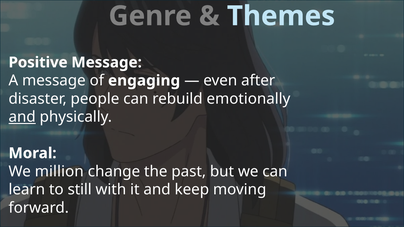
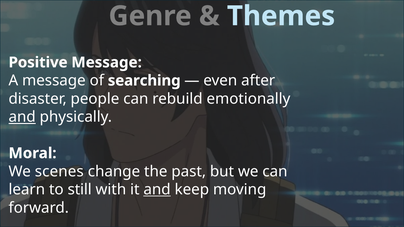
engaging: engaging -> searching (144, 81)
million: million -> scenes (59, 172)
and underline: none -> present (157, 190)
